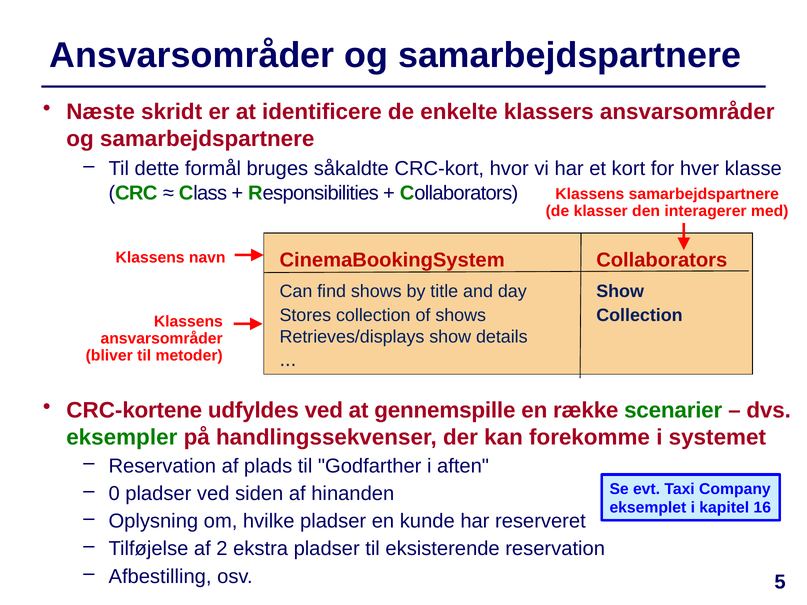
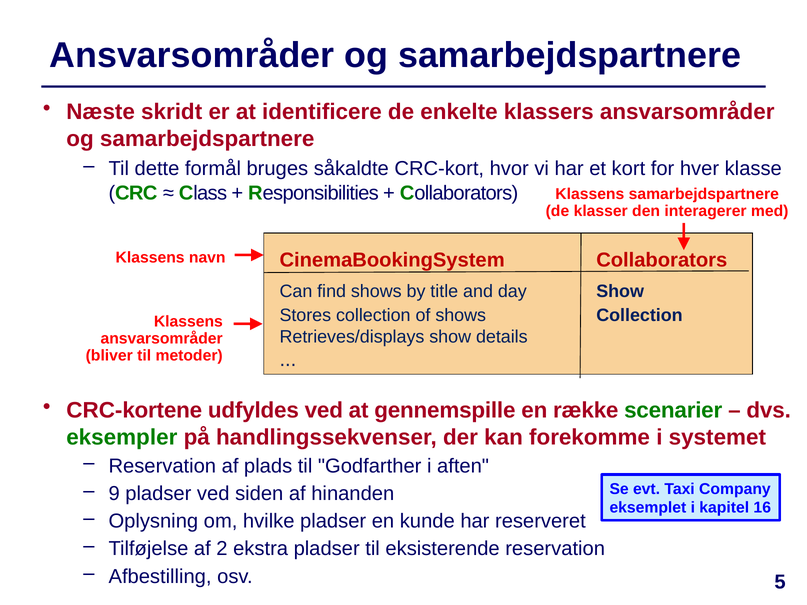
0: 0 -> 9 (114, 494)
